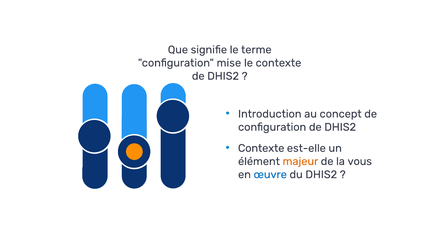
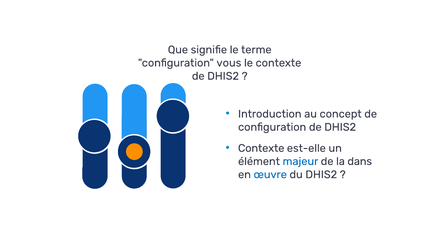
mise: mise -> vous (229, 63)
majeur colour: orange -> blue (300, 162)
vous: vous -> dans (360, 162)
